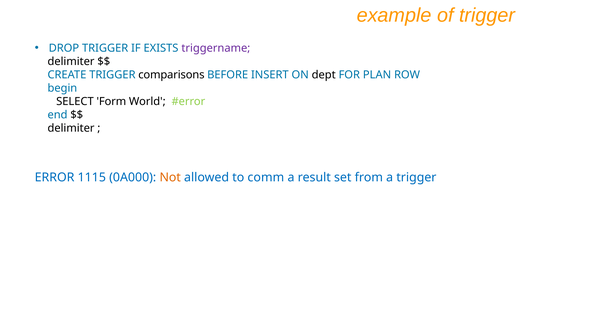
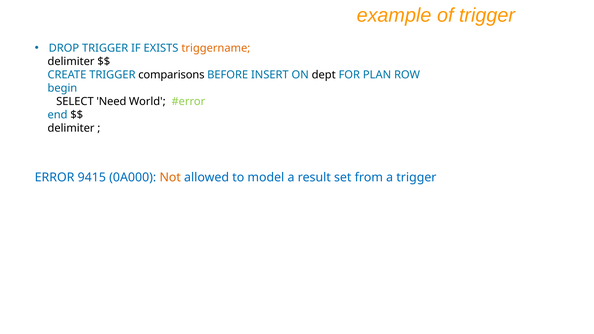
triggername colour: purple -> orange (216, 48)
Form: Form -> Need (111, 101)
1115: 1115 -> 9415 (92, 178)
comm: comm -> model (266, 178)
